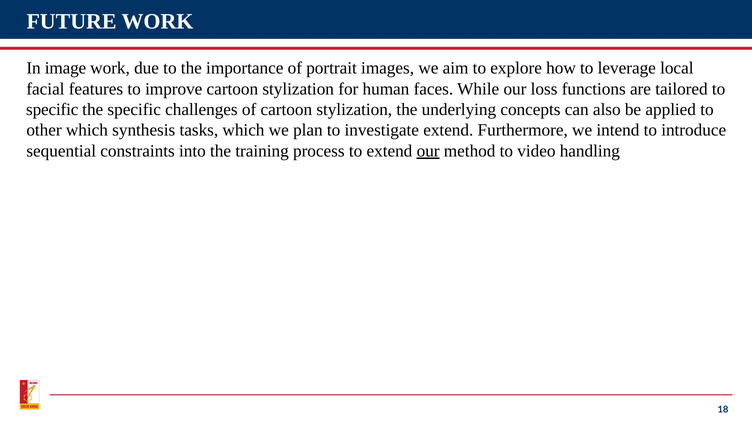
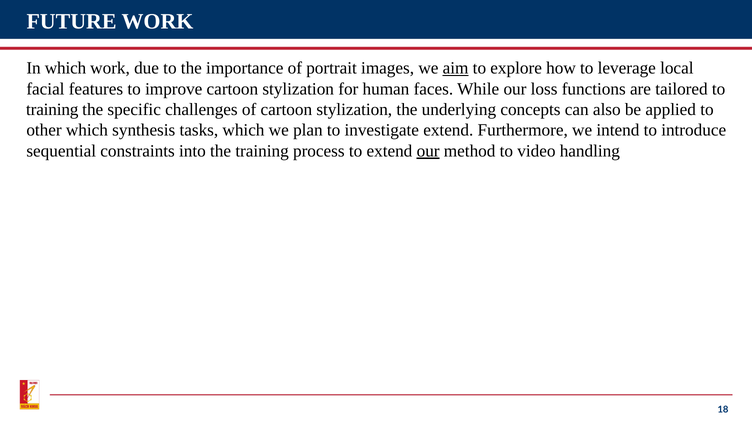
In image: image -> which (66, 68)
aim underline: none -> present (456, 68)
specific: specific -> training (52, 109)
